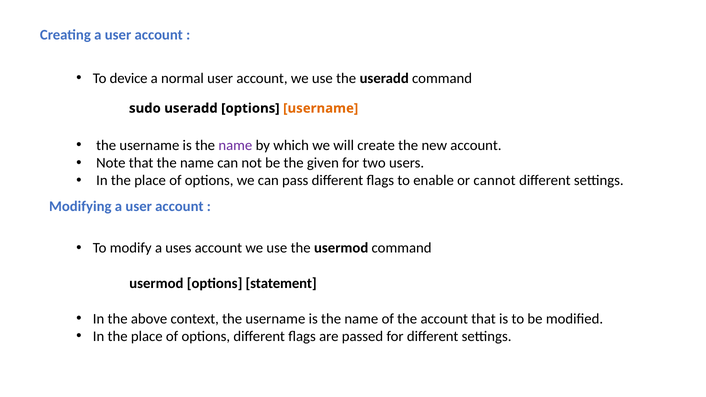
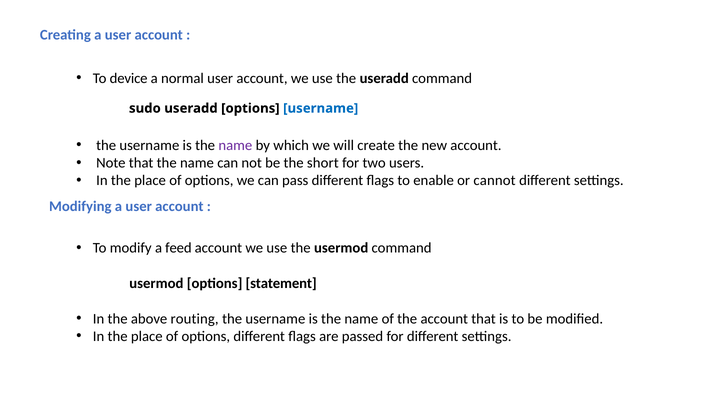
username colour: orange -> blue (321, 108)
given: given -> short (323, 163)
uses: uses -> feed (178, 248)
context: context -> routing (195, 319)
